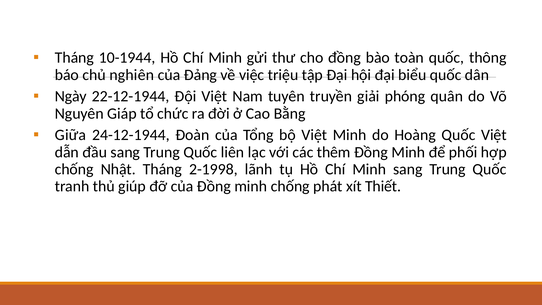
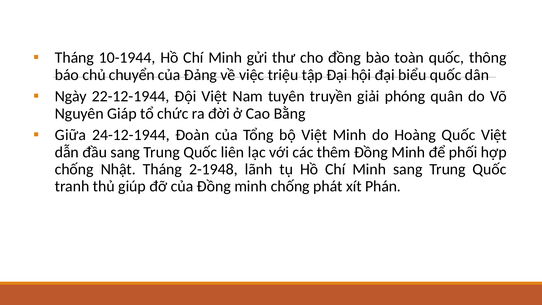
nghiên: nghiên -> chuyển (132, 75)
2-1998: 2-1998 -> 2-1948 (213, 169)
Thiết: Thiết -> Phán (383, 186)
